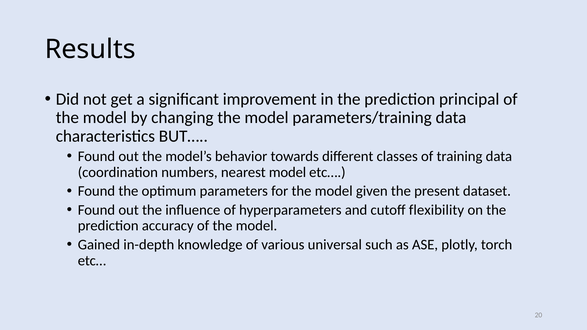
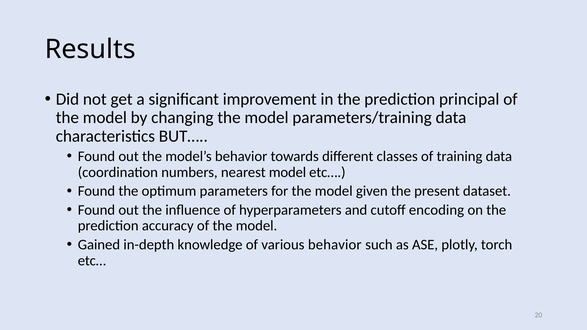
flexibility: flexibility -> encoding (437, 210)
various universal: universal -> behavior (335, 245)
